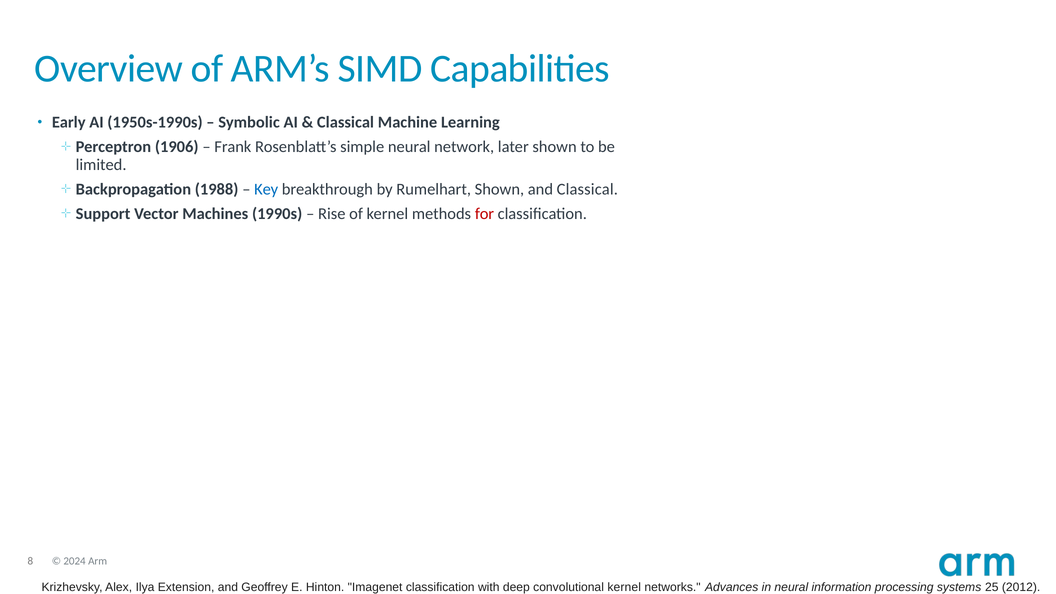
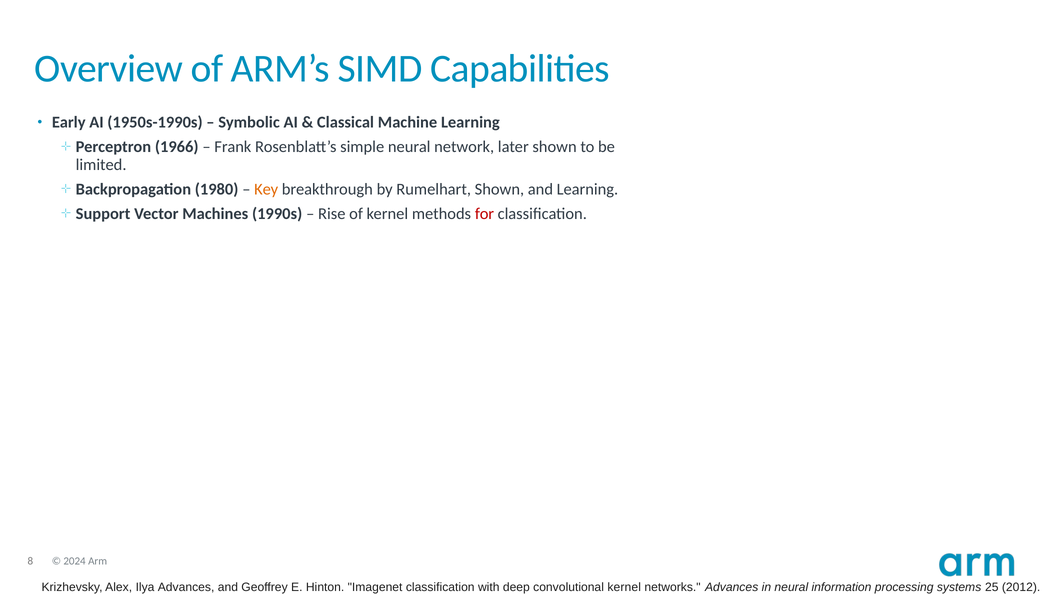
1906: 1906 -> 1966 (177, 147)
1988: 1988 -> 1980 (217, 189)
Key colour: blue -> orange (266, 189)
and Classical: Classical -> Learning (587, 189)
Ilya Extension: Extension -> Advances (186, 587)
